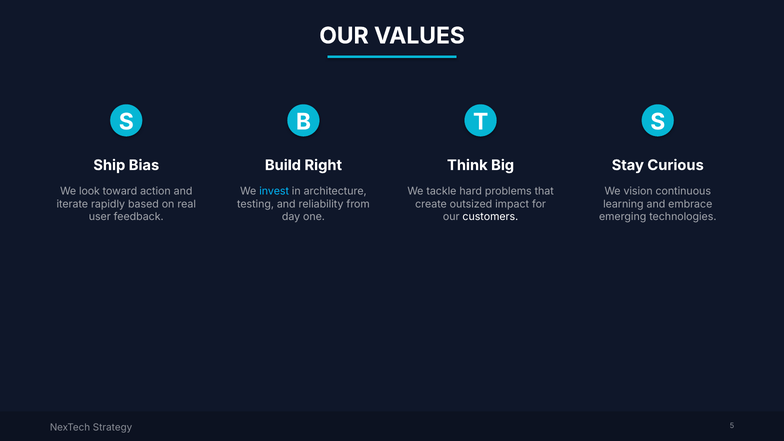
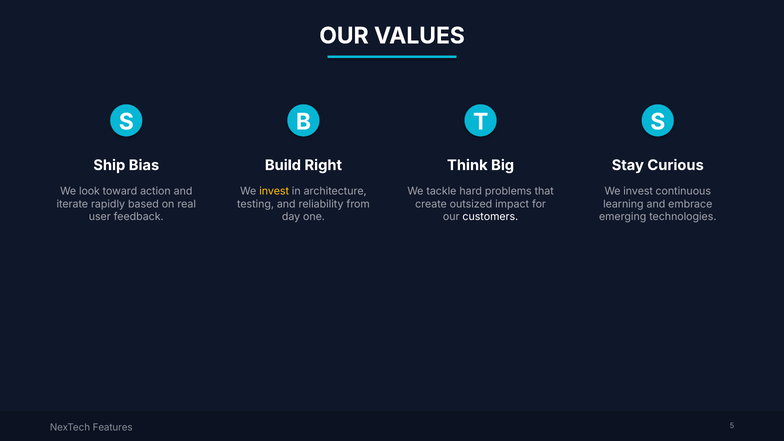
invest colour: light blue -> yellow (274, 191)
vision: vision -> invest (638, 191)
Strategy: Strategy -> Features (113, 427)
